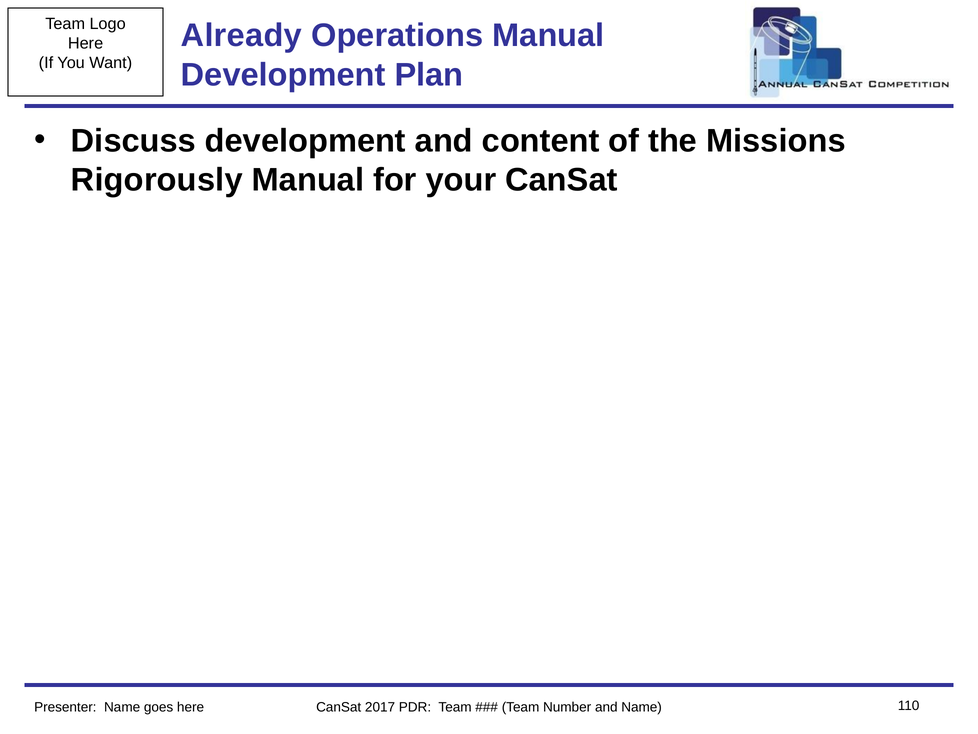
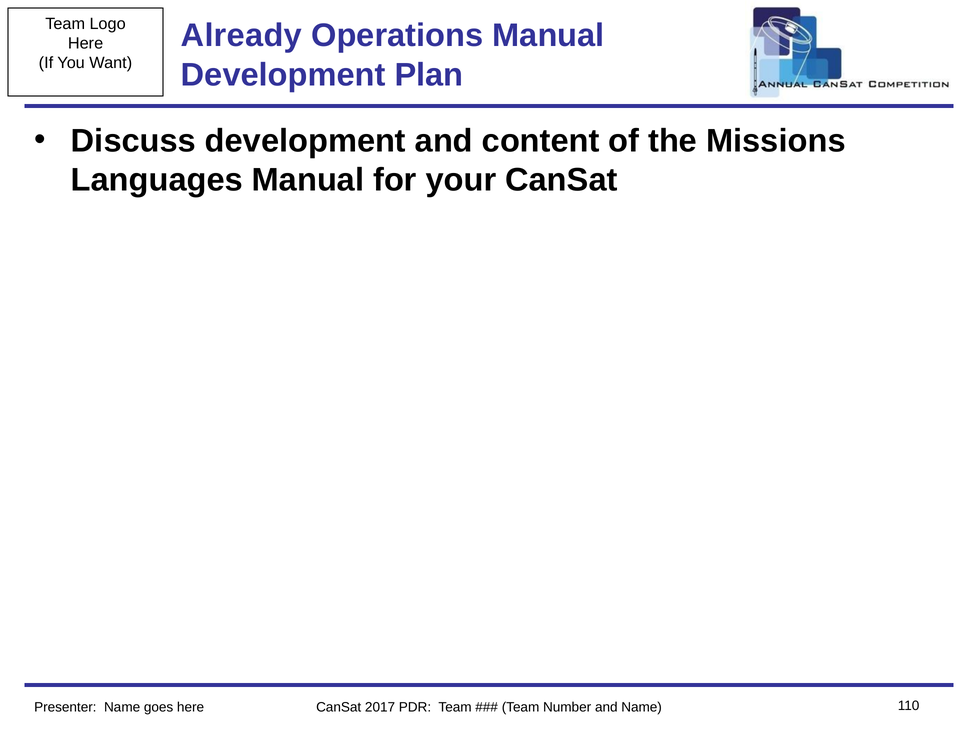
Rigorously: Rigorously -> Languages (157, 180)
